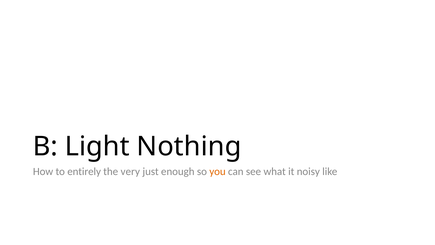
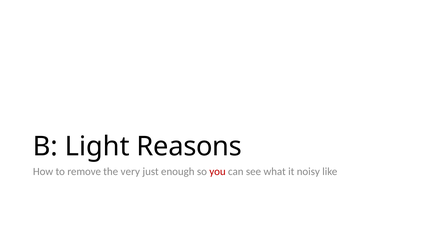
Nothing: Nothing -> Reasons (189, 146)
entirely: entirely -> remove (84, 171)
you colour: orange -> red (218, 171)
